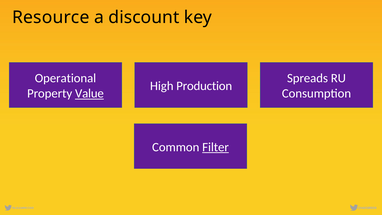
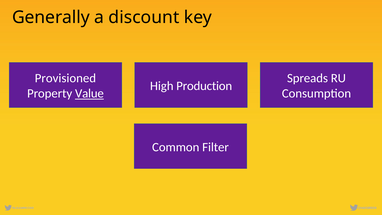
Resource: Resource -> Generally (51, 17)
Operational: Operational -> Provisioned (65, 78)
Filter underline: present -> none (216, 147)
